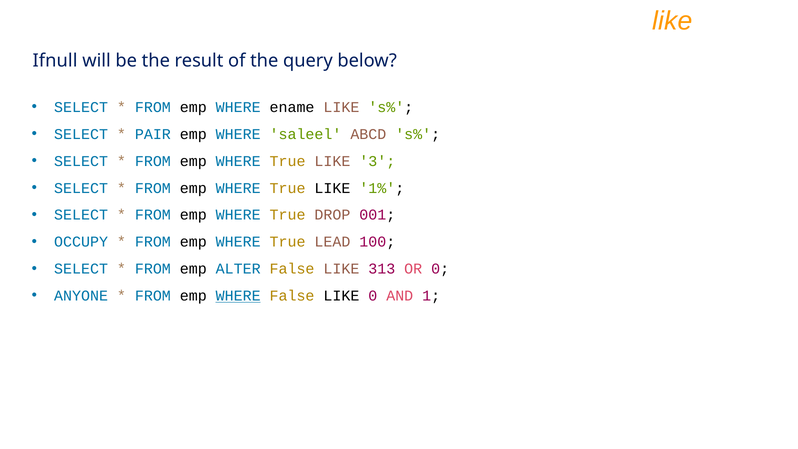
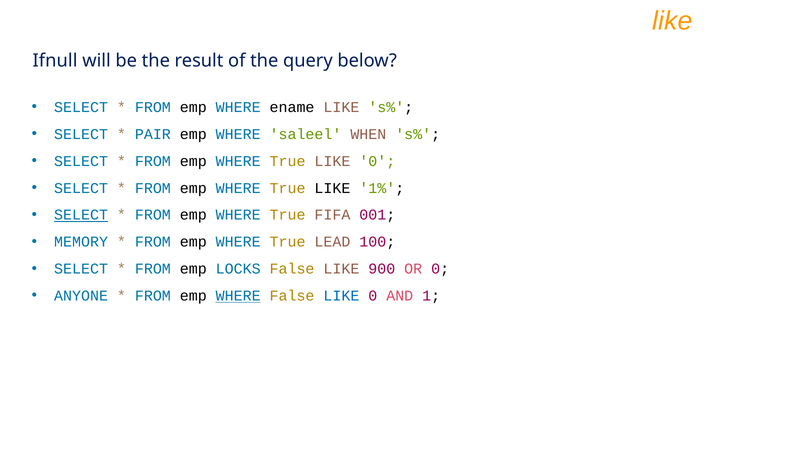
ABCD: ABCD -> WHEN (368, 134)
True LIKE 3: 3 -> 0 (377, 161)
SELECT underline: none -> present (81, 215)
DROP: DROP -> FIFA (332, 215)
OCCUPY: OCCUPY -> MEMORY (81, 242)
ALTER: ALTER -> LOCKS (238, 269)
313: 313 -> 900 (382, 269)
LIKE colour: black -> blue (341, 296)
